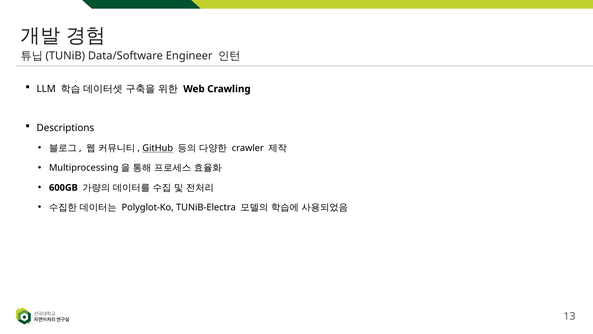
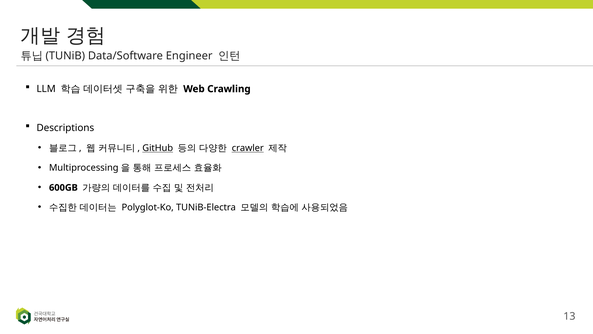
crawler underline: none -> present (248, 148)
